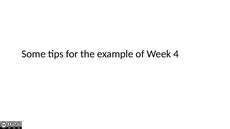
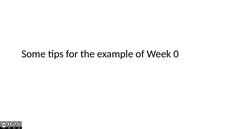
4: 4 -> 0 (176, 54)
